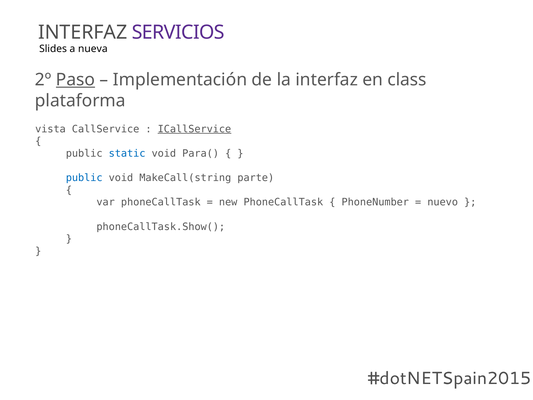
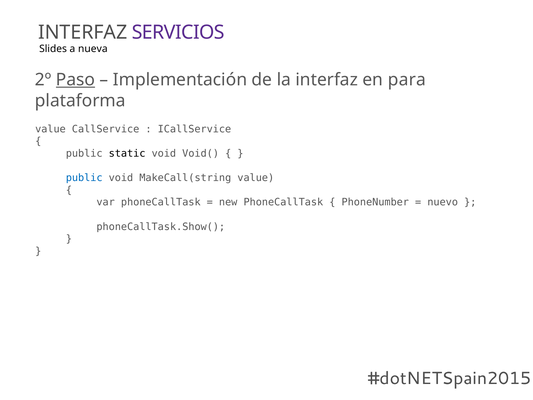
class: class -> para (407, 80)
vista: vista -> value (50, 129)
ICallService underline: present -> none (194, 129)
static colour: blue -> black (127, 153)
Para(: Para( -> Void( (201, 153)
MakeCall(string parte: parte -> value (256, 178)
